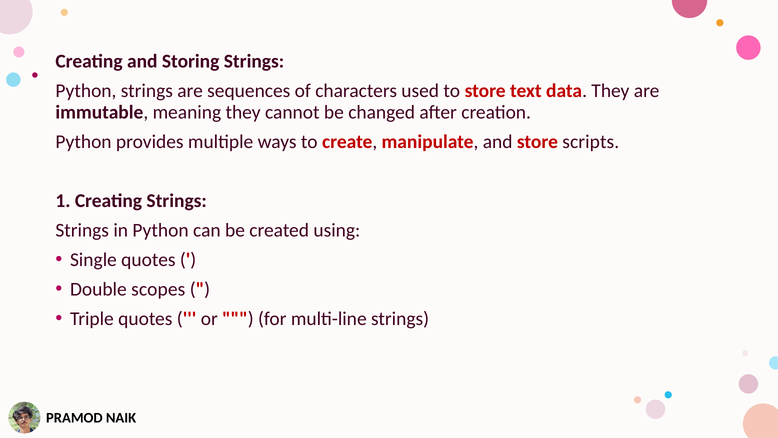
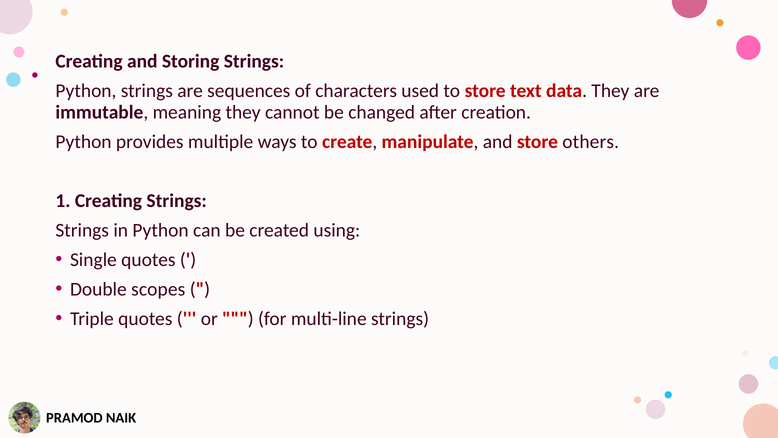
scripts: scripts -> others (591, 142)
